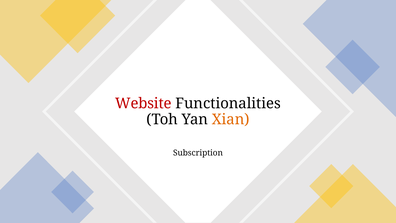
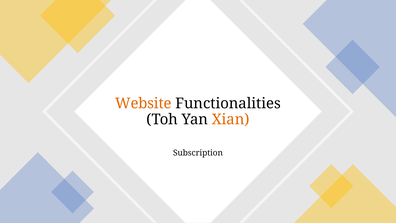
Website colour: red -> orange (143, 103)
